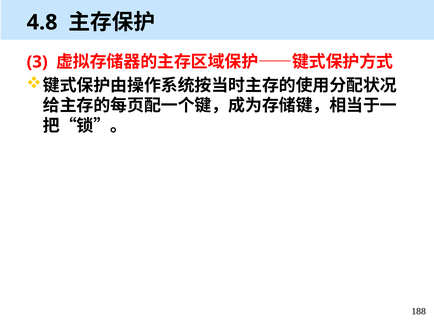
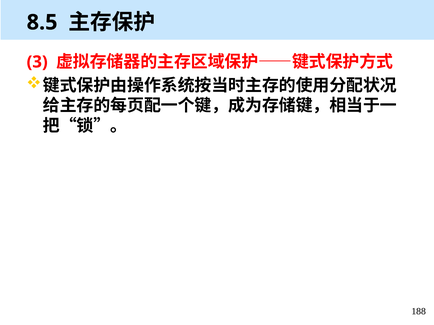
4.8: 4.8 -> 8.5 (42, 22)
